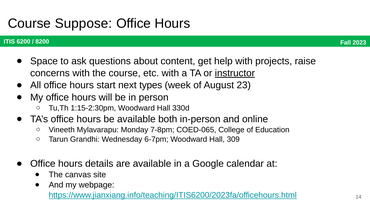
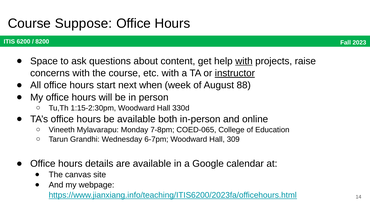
with underline: none -> present (244, 61)
types: types -> when (151, 85)
23: 23 -> 88 (244, 85)
